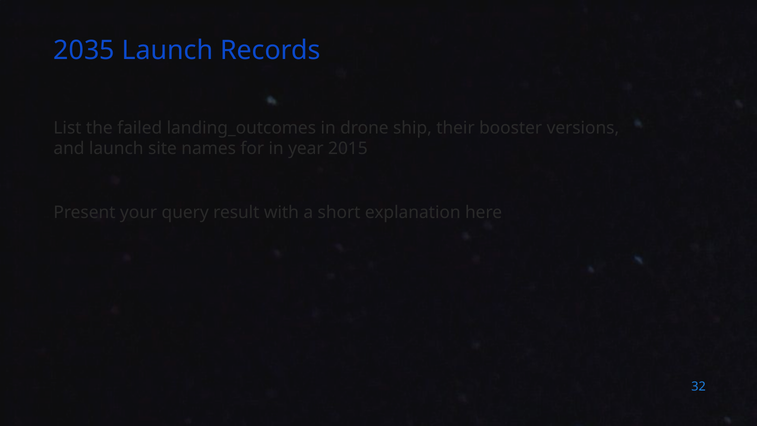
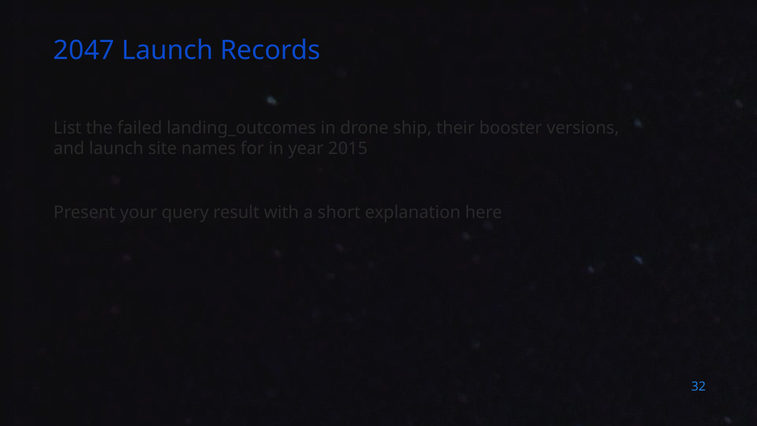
2035: 2035 -> 2047 (84, 51)
